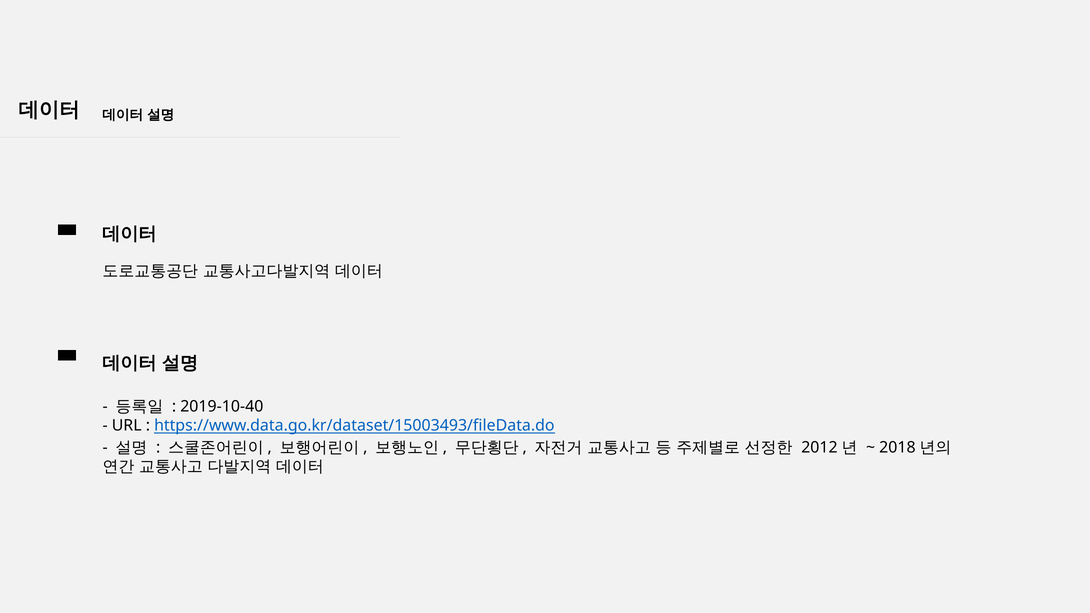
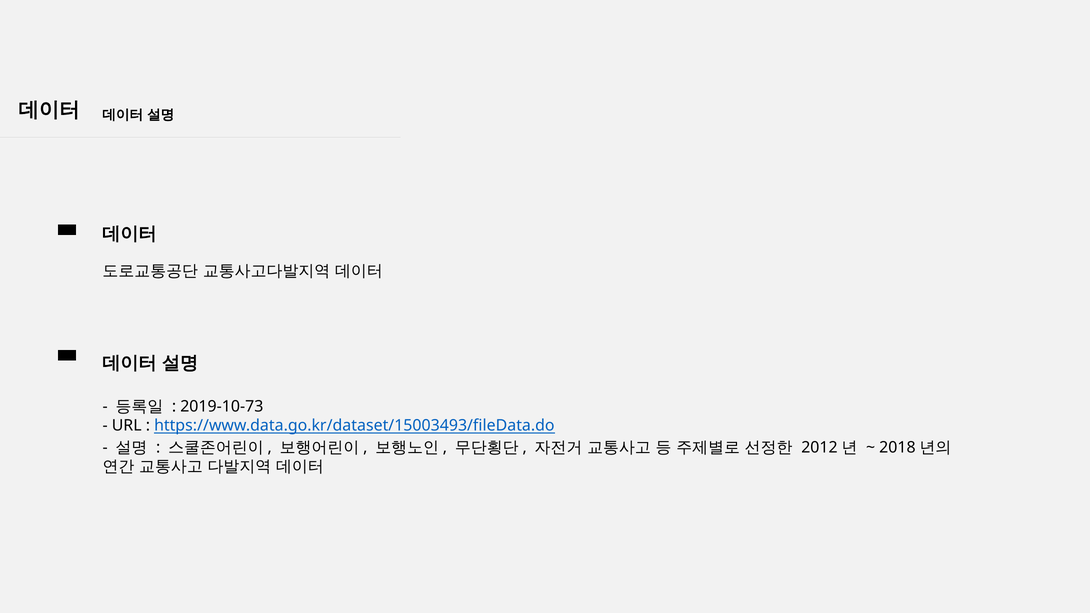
2019-10-40: 2019-10-40 -> 2019-10-73 (222, 407)
